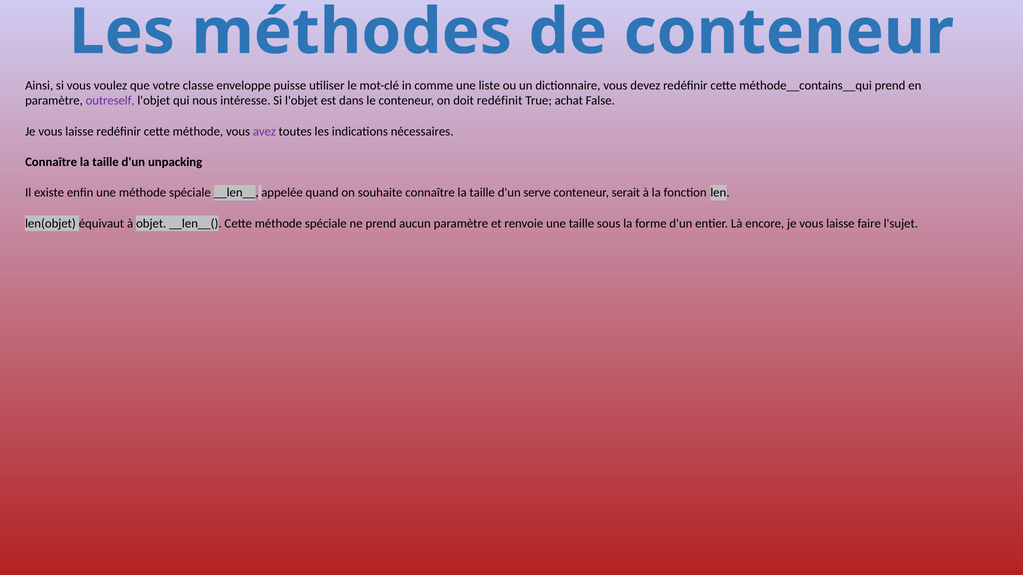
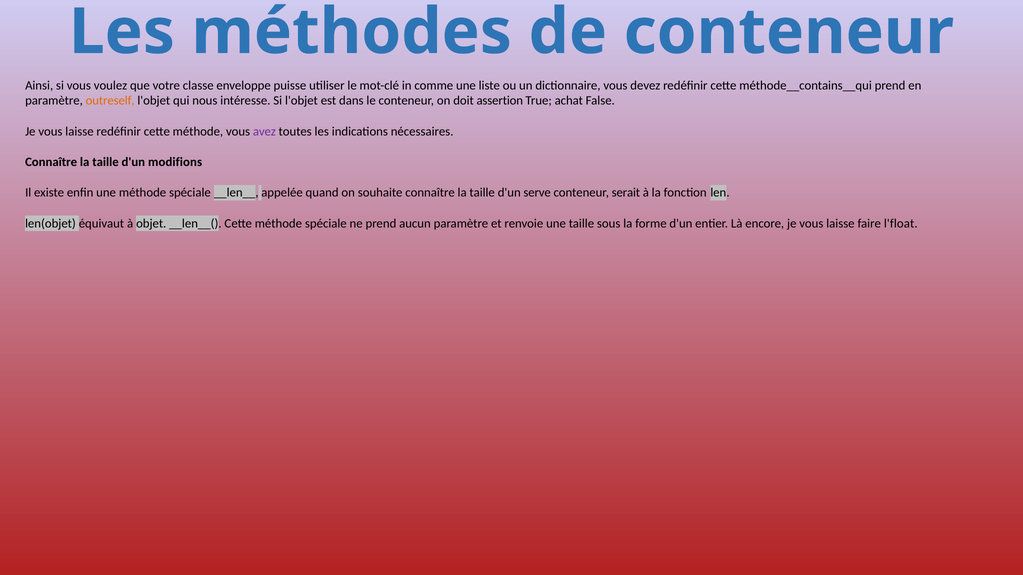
outreself colour: purple -> orange (110, 101)
redéfinit: redéfinit -> assertion (500, 101)
unpacking: unpacking -> modifions (175, 162)
l'sujet: l'sujet -> l'float (901, 224)
